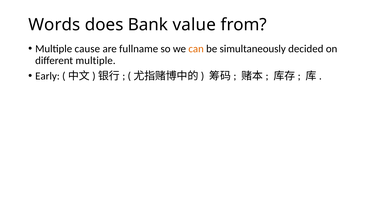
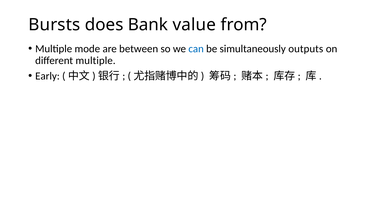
Words: Words -> Bursts (54, 25)
cause: cause -> mode (87, 49)
fullname: fullname -> between (139, 49)
can colour: orange -> blue (196, 49)
decided: decided -> outputs (306, 49)
